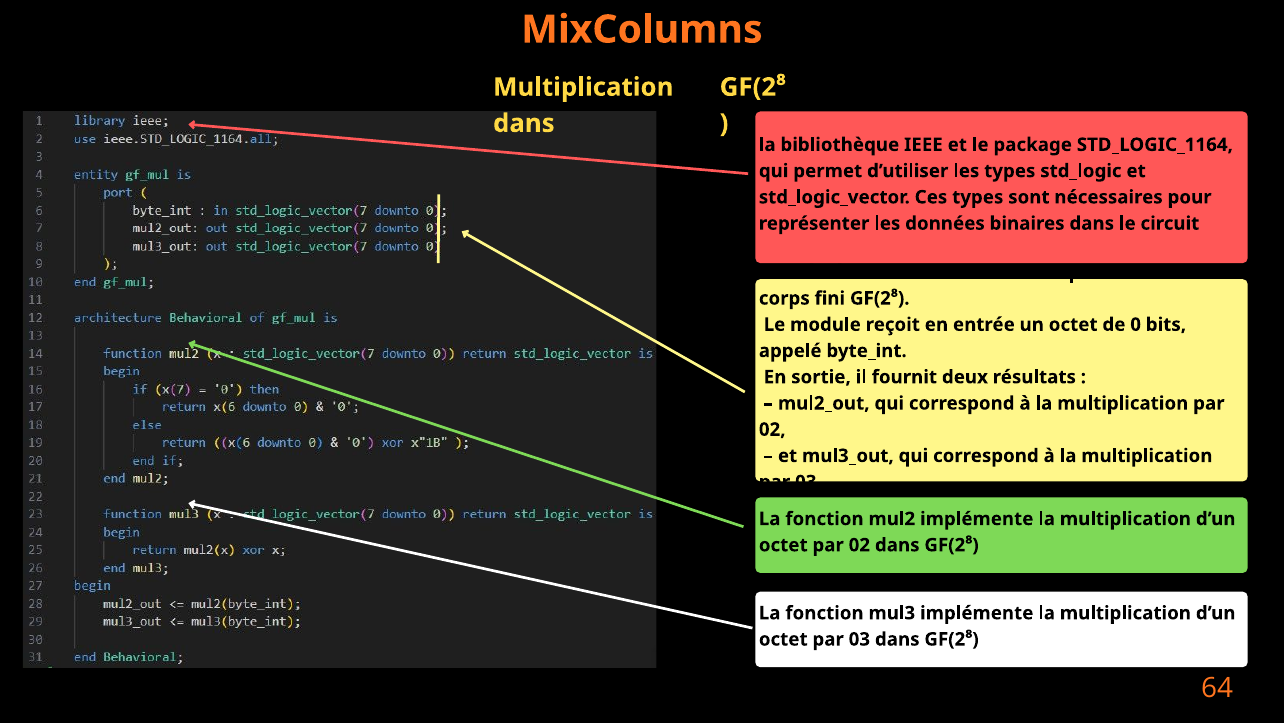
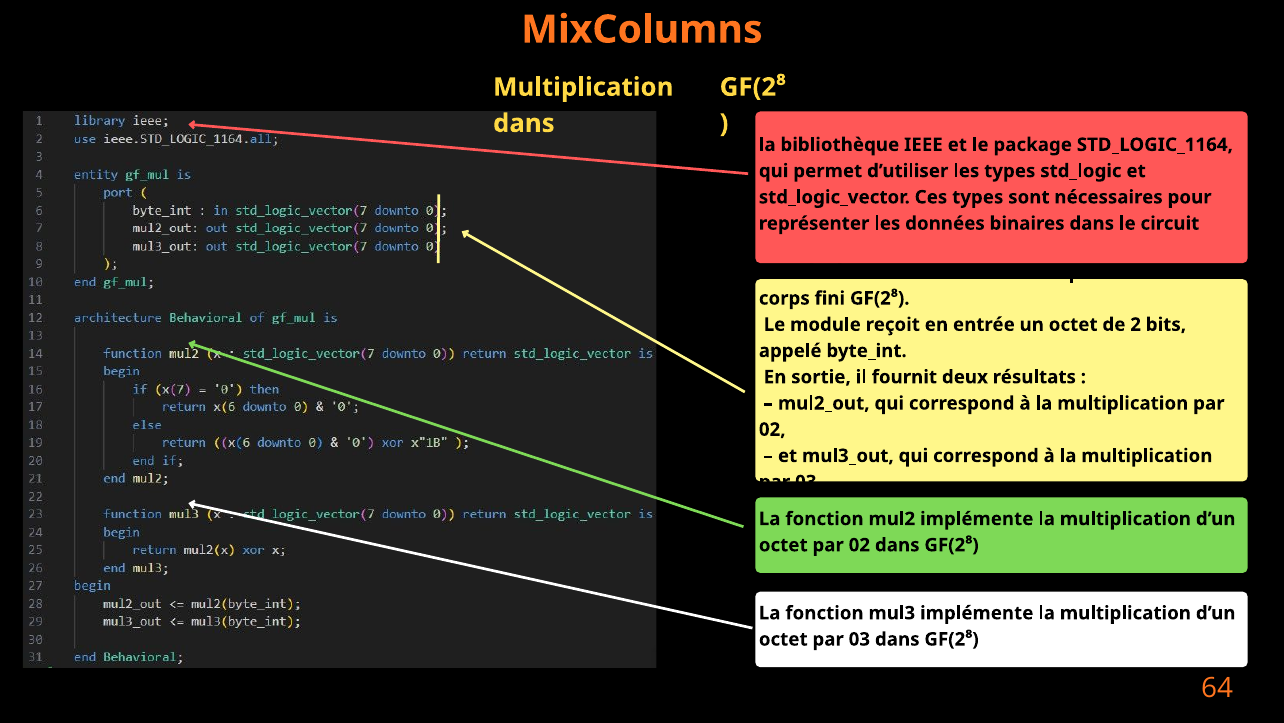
0: 0 -> 2 (1136, 324)
